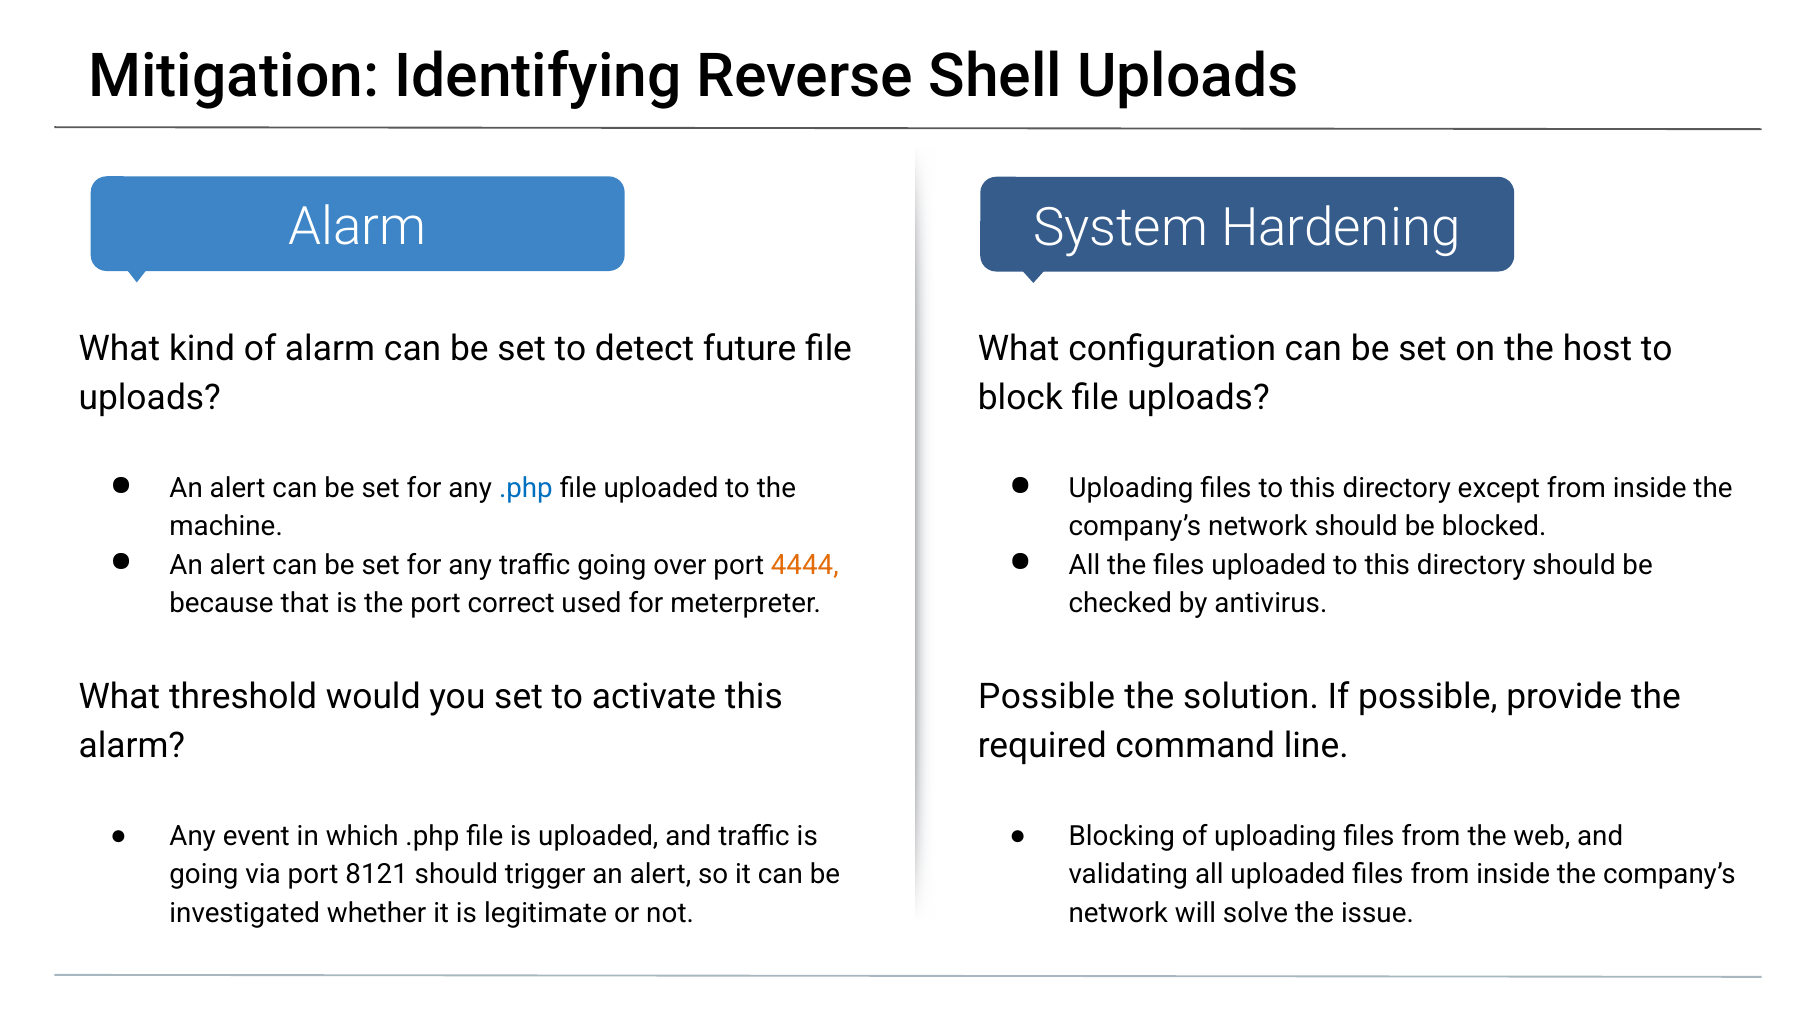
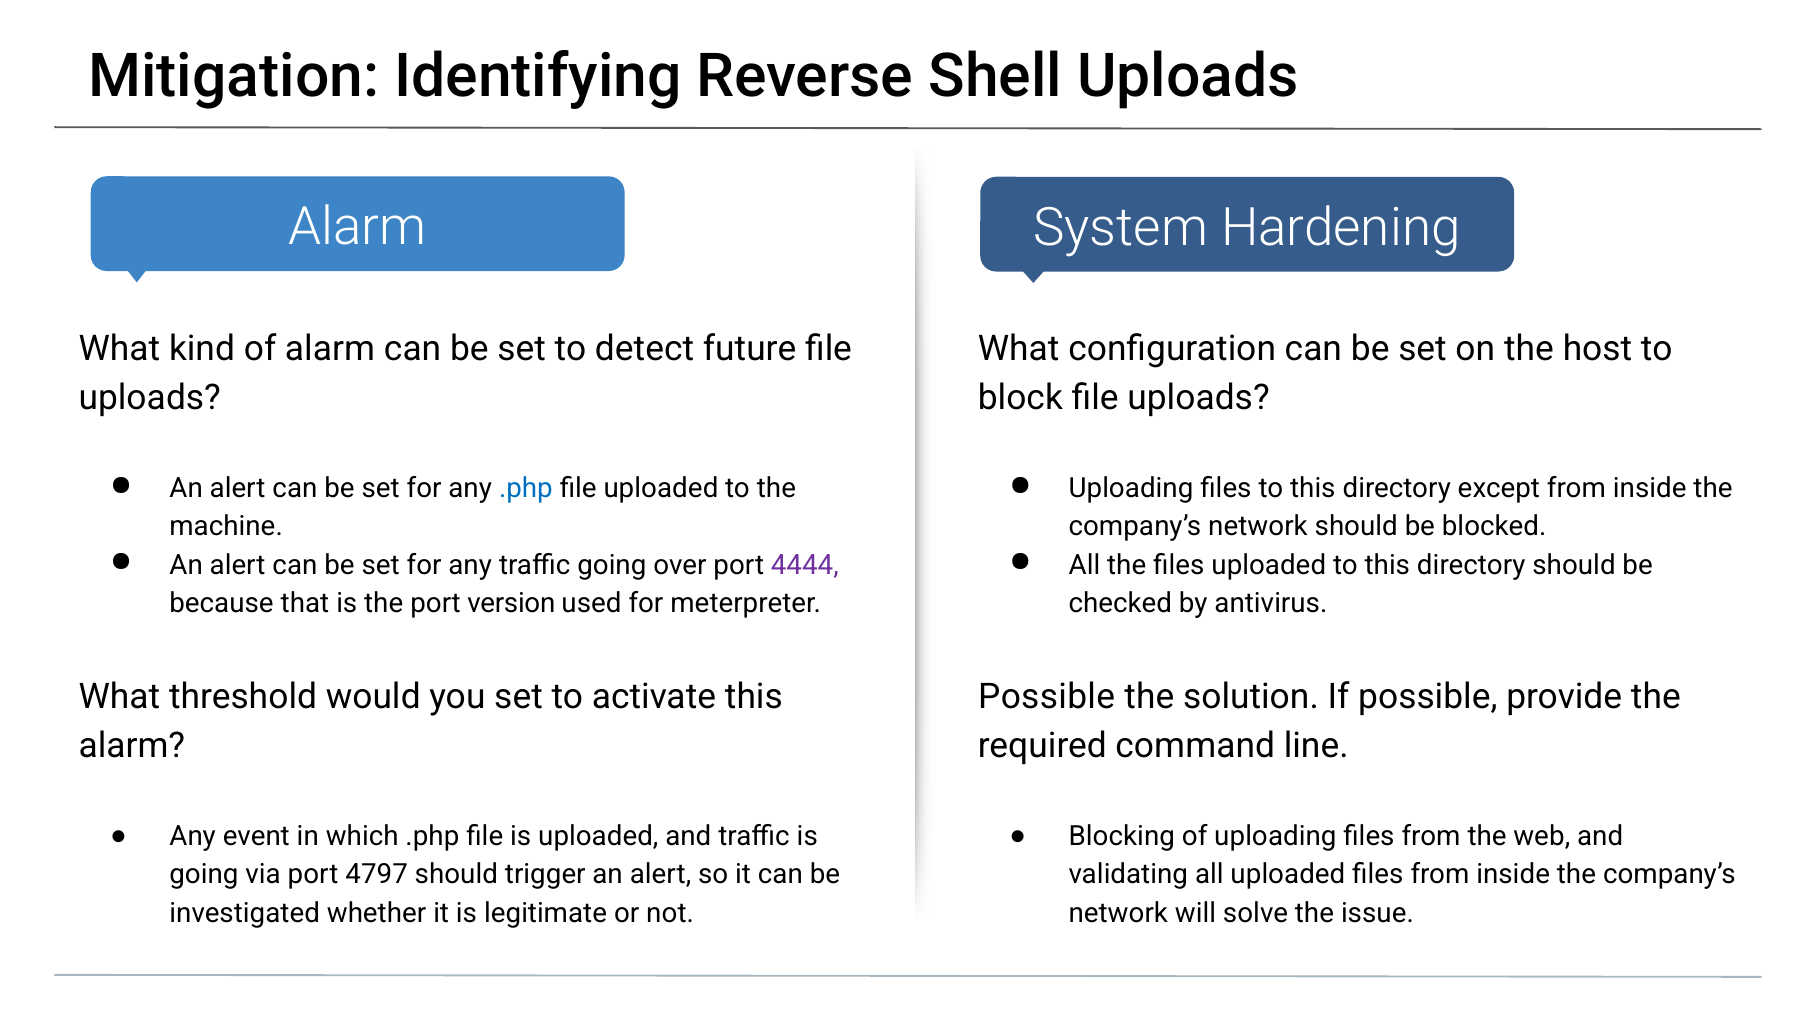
4444 colour: orange -> purple (805, 565)
correct: correct -> version (511, 603)
8121: 8121 -> 4797 (377, 874)
